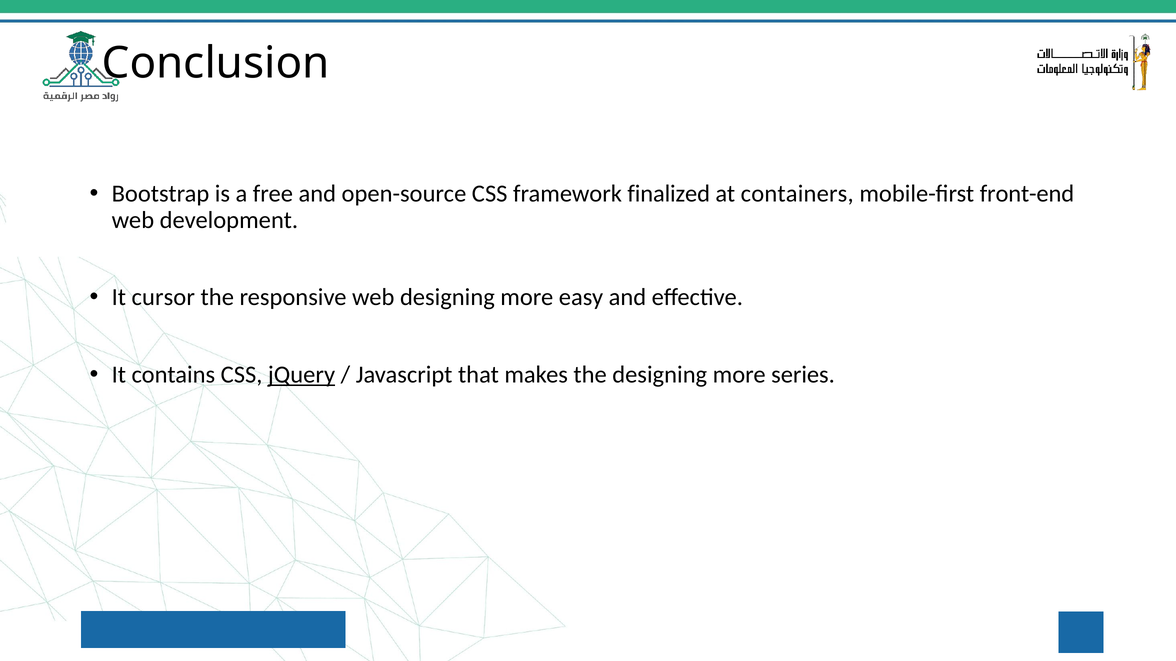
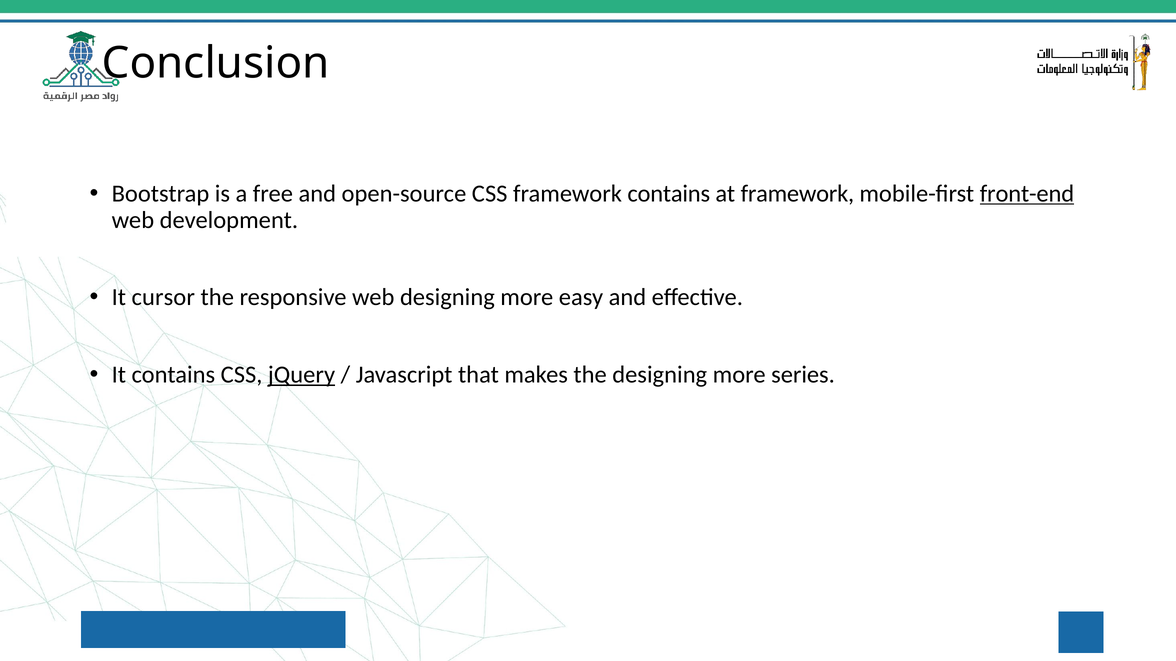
framework finalized: finalized -> contains (669, 194)
at containers: containers -> framework (797, 194)
front-end underline: none -> present (1027, 194)
